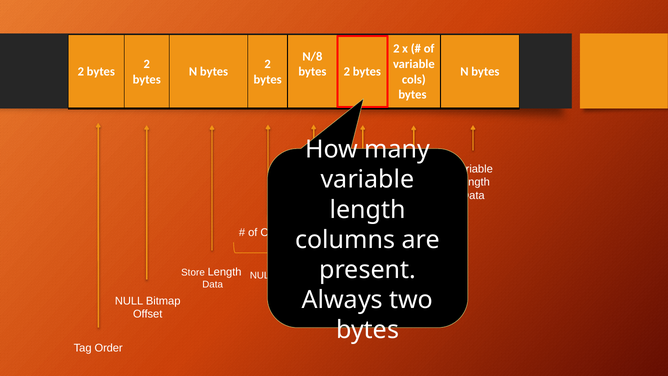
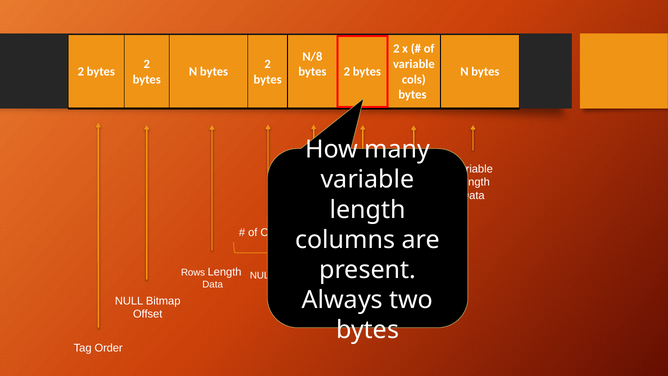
Store: Store -> Rows (193, 272)
